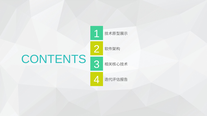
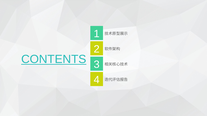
CONTENTS underline: none -> present (54, 59)
